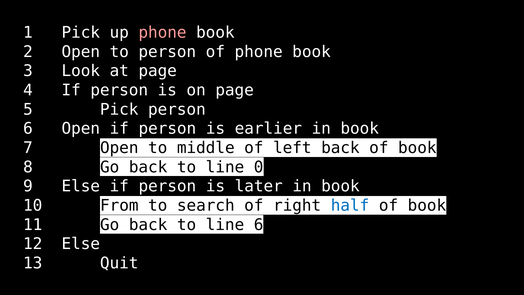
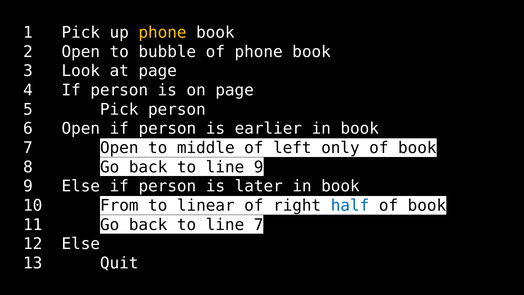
phone colour: pink -> yellow (162, 32)
to person: person -> bubble (167, 52)
left back: back -> only (340, 148)
line 0: 0 -> 9 (259, 167)
search: search -> linear (206, 205)
line 6: 6 -> 7 (259, 225)
